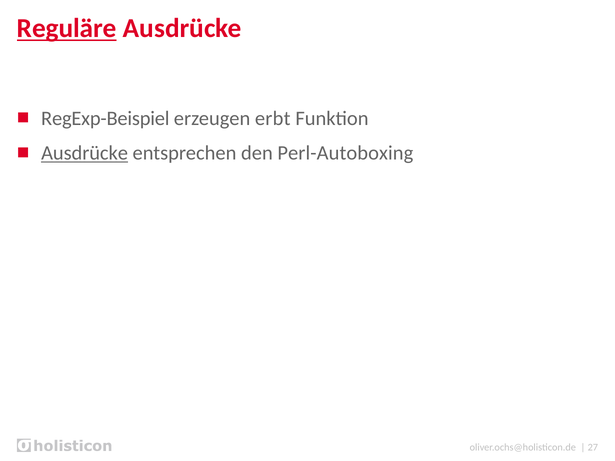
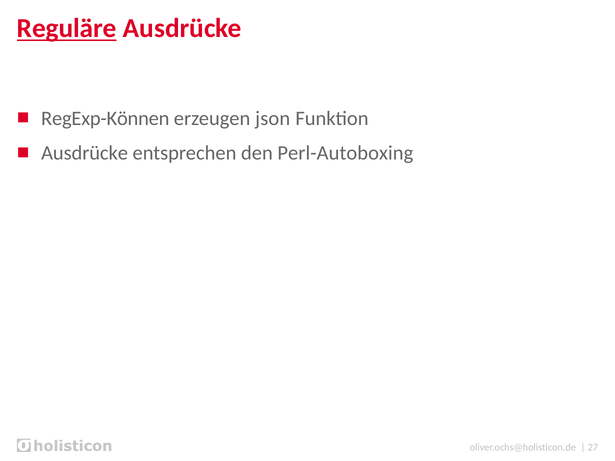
RegExp-Beispiel: RegExp-Beispiel -> RegExp-Können (105, 118)
erbt: erbt -> json (273, 118)
Ausdrücke underline: present -> none (85, 153)
